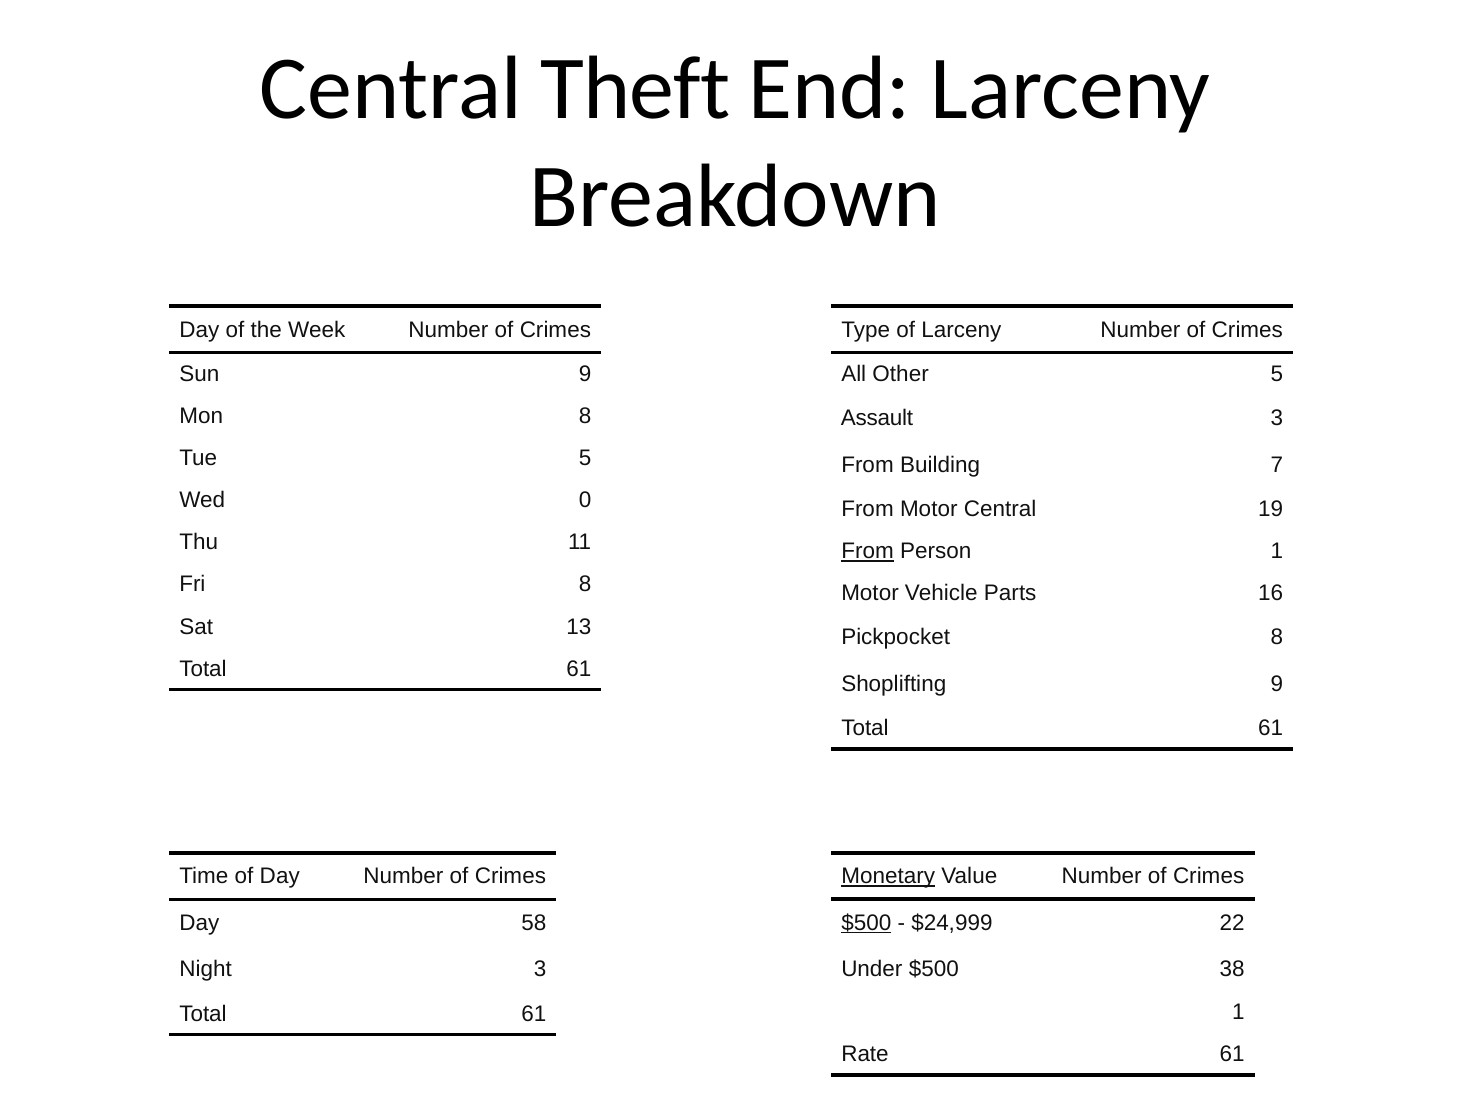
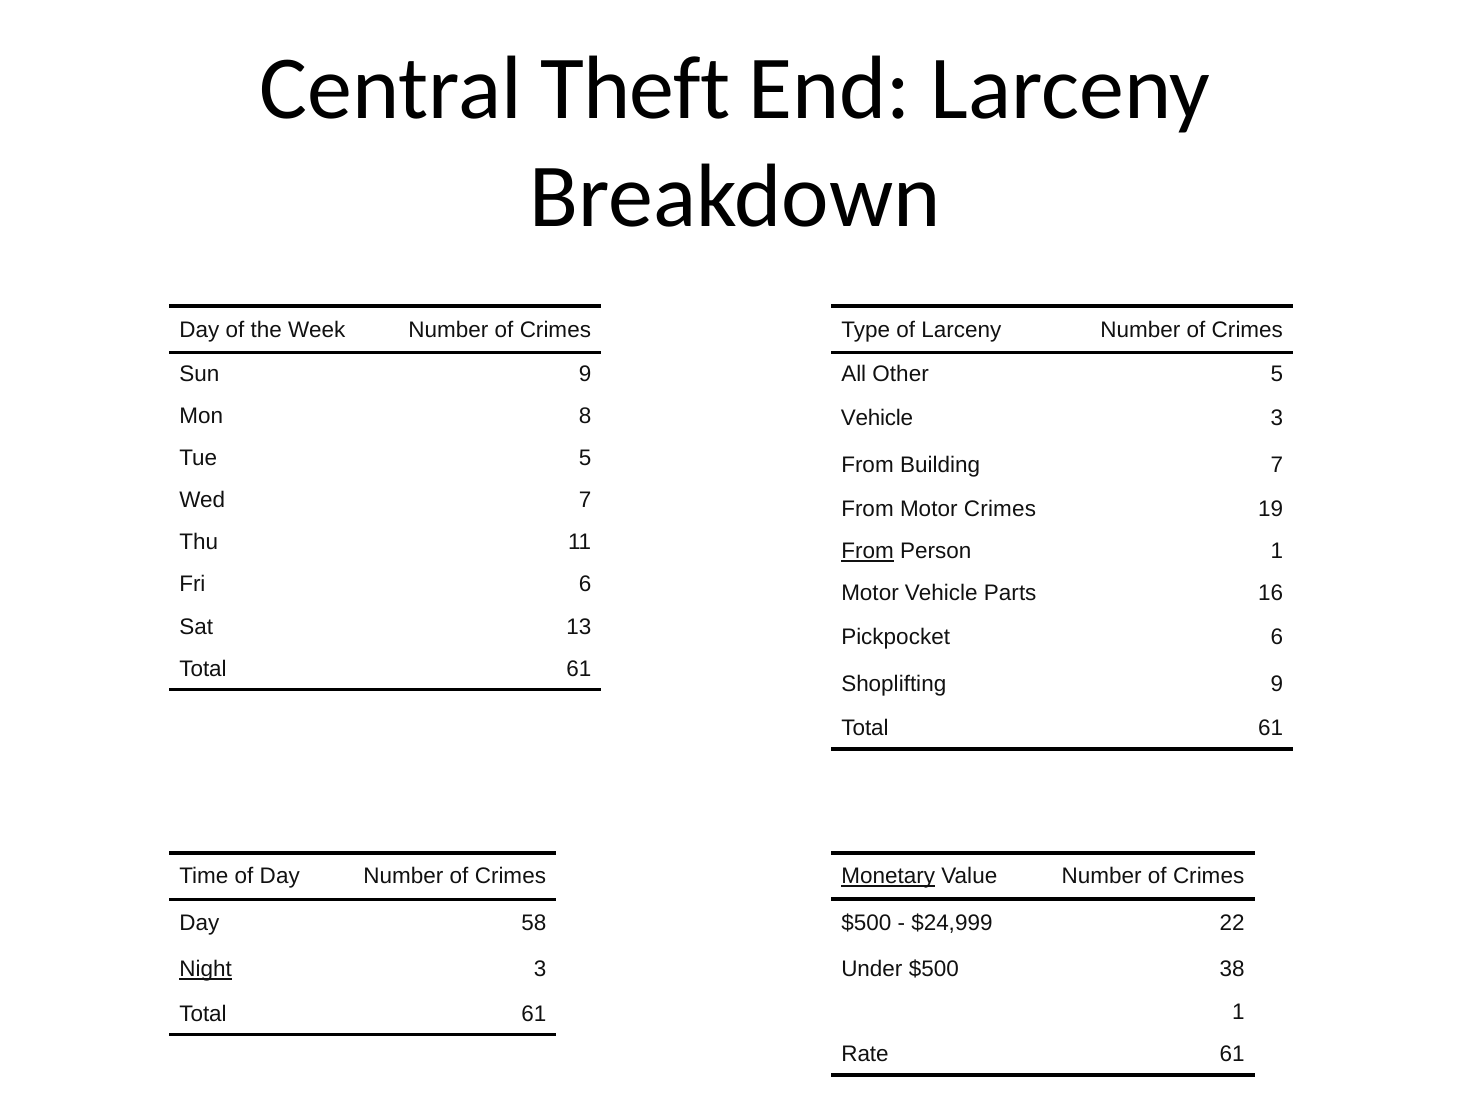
Assault: Assault -> Vehicle (877, 418)
Wed 0: 0 -> 7 (585, 500)
Motor Central: Central -> Crimes (1000, 509)
Fri 8: 8 -> 6 (585, 584)
Pickpocket 8: 8 -> 6 (1277, 637)
$500 underline: present -> none (866, 922)
Night underline: none -> present (206, 969)
